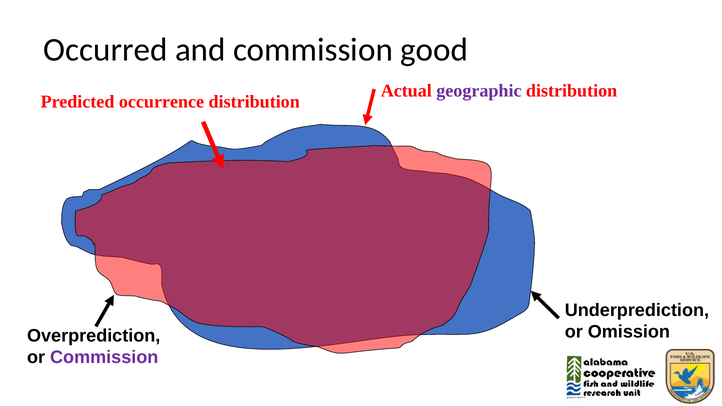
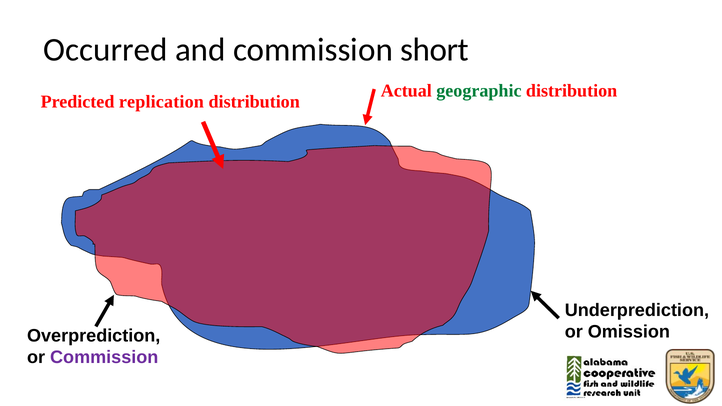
good: good -> short (435, 50)
geographic colour: purple -> green (479, 91)
occurrence: occurrence -> replication (161, 102)
